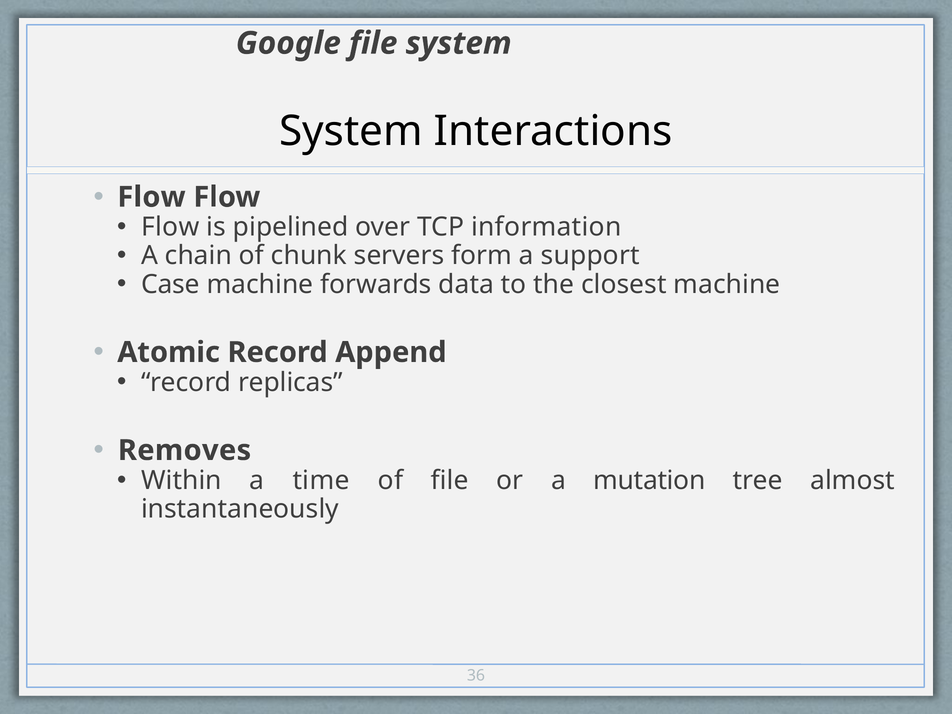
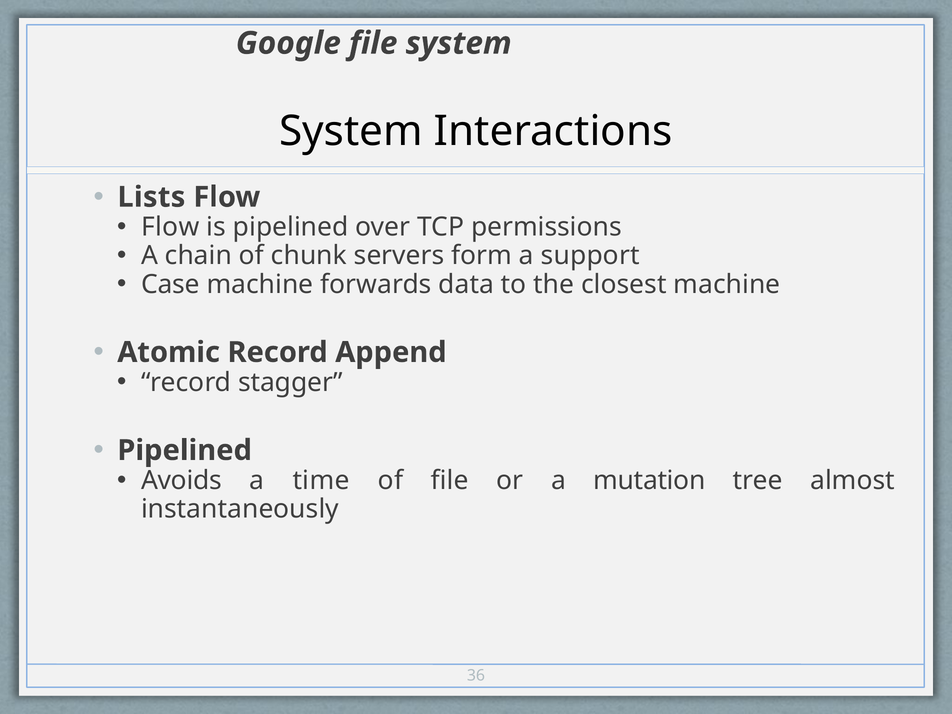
Flow: Flow -> Lists (151, 197)
information: information -> permissions (546, 227)
replicas: replicas -> stagger (290, 382)
Removes: Removes -> Pipelined (185, 450)
Within: Within -> Avoids (182, 480)
